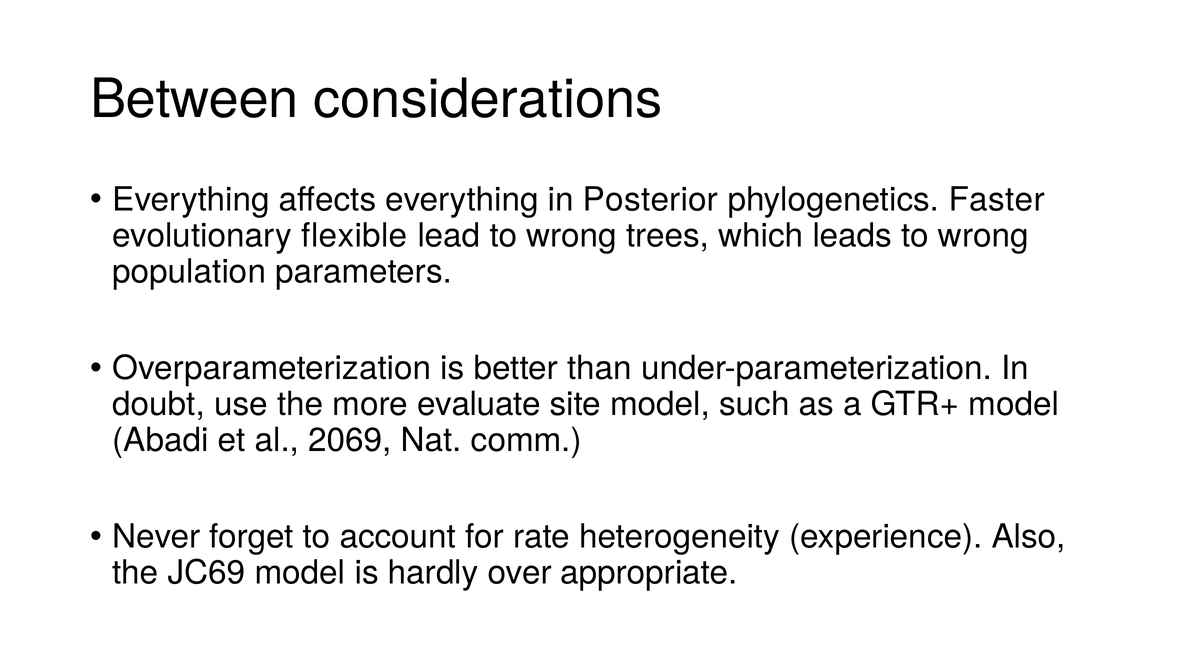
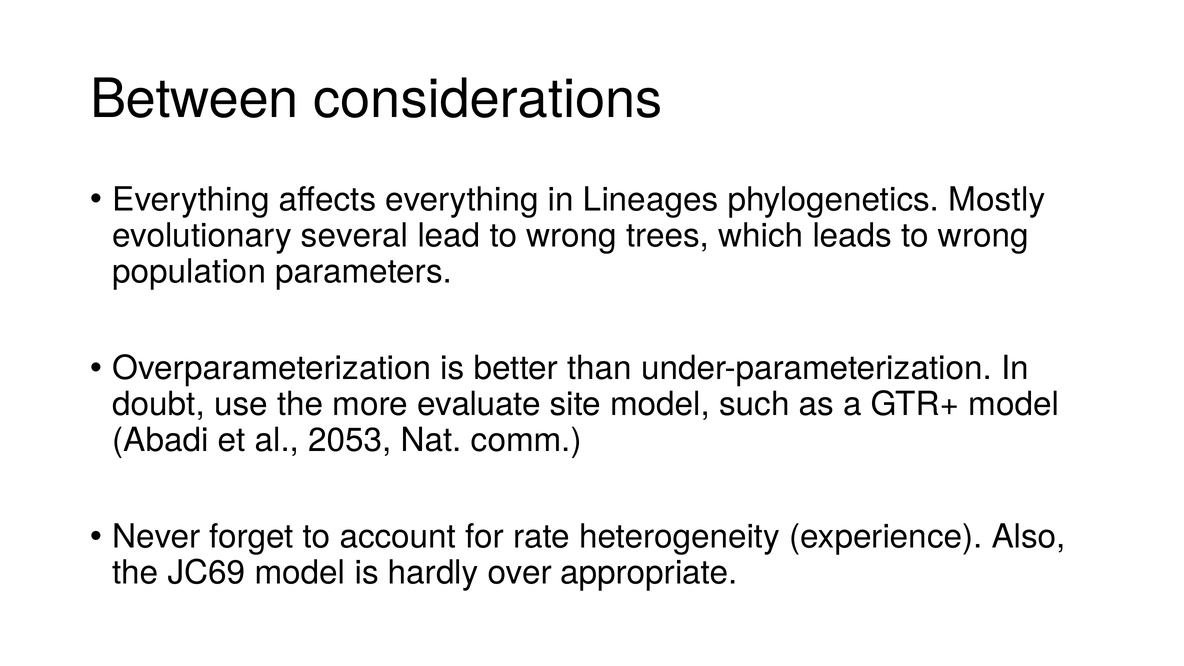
Posterior: Posterior -> Lineages (651, 200)
Faster: Faster -> Mostly (997, 200)
flexible: flexible -> several (355, 236)
2069: 2069 -> 2053 (350, 440)
